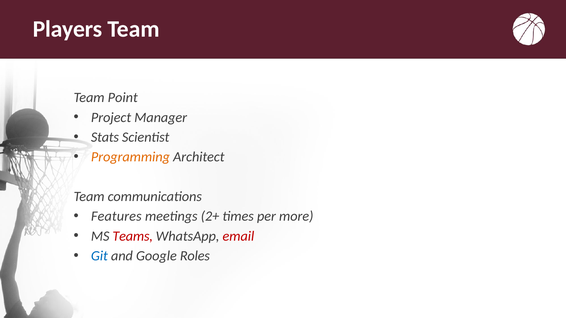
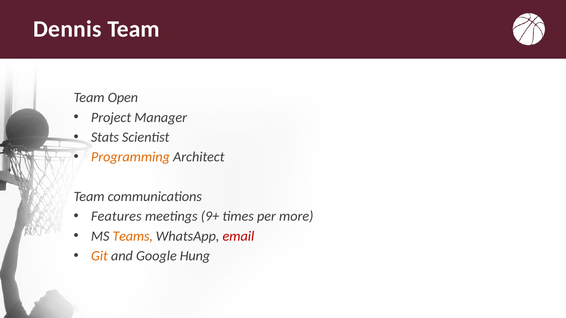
Players: Players -> Dennis (67, 29)
Point: Point -> Open (123, 98)
2+: 2+ -> 9+ (210, 217)
Teams colour: red -> orange (133, 236)
Git colour: blue -> orange (99, 256)
Roles: Roles -> Hung (195, 256)
